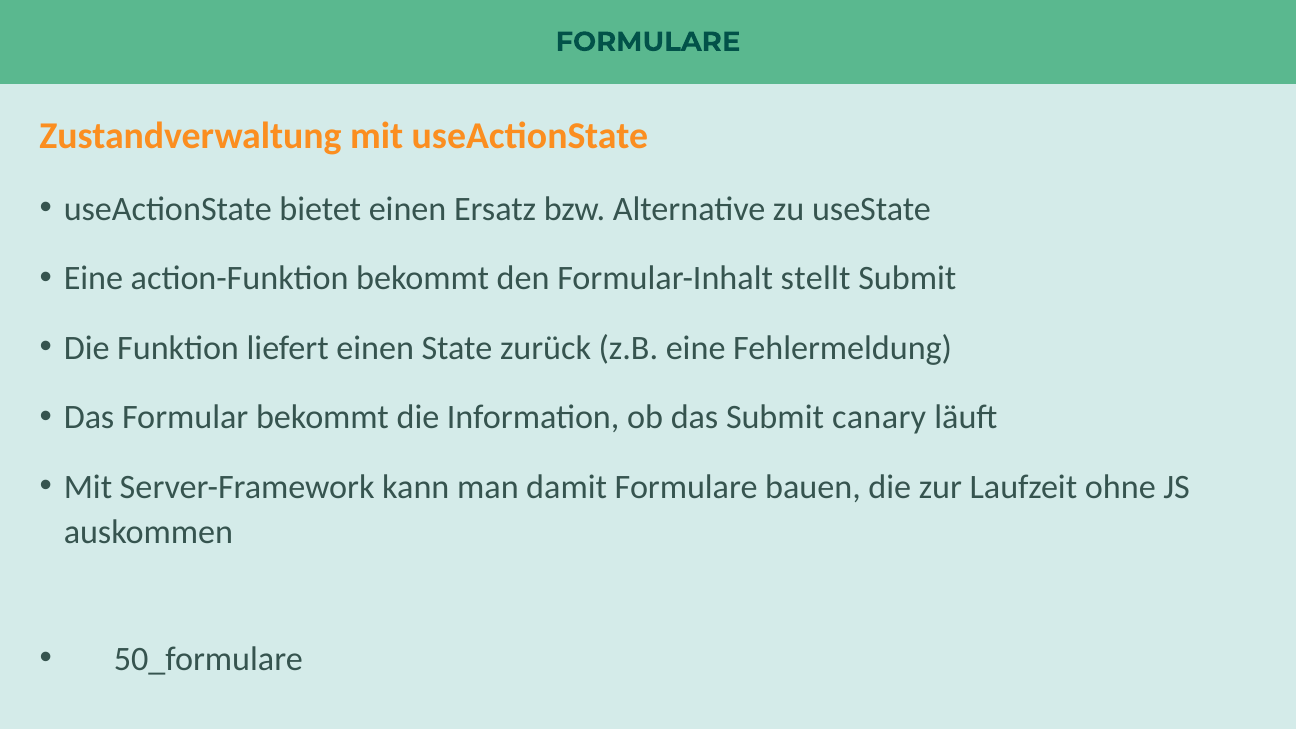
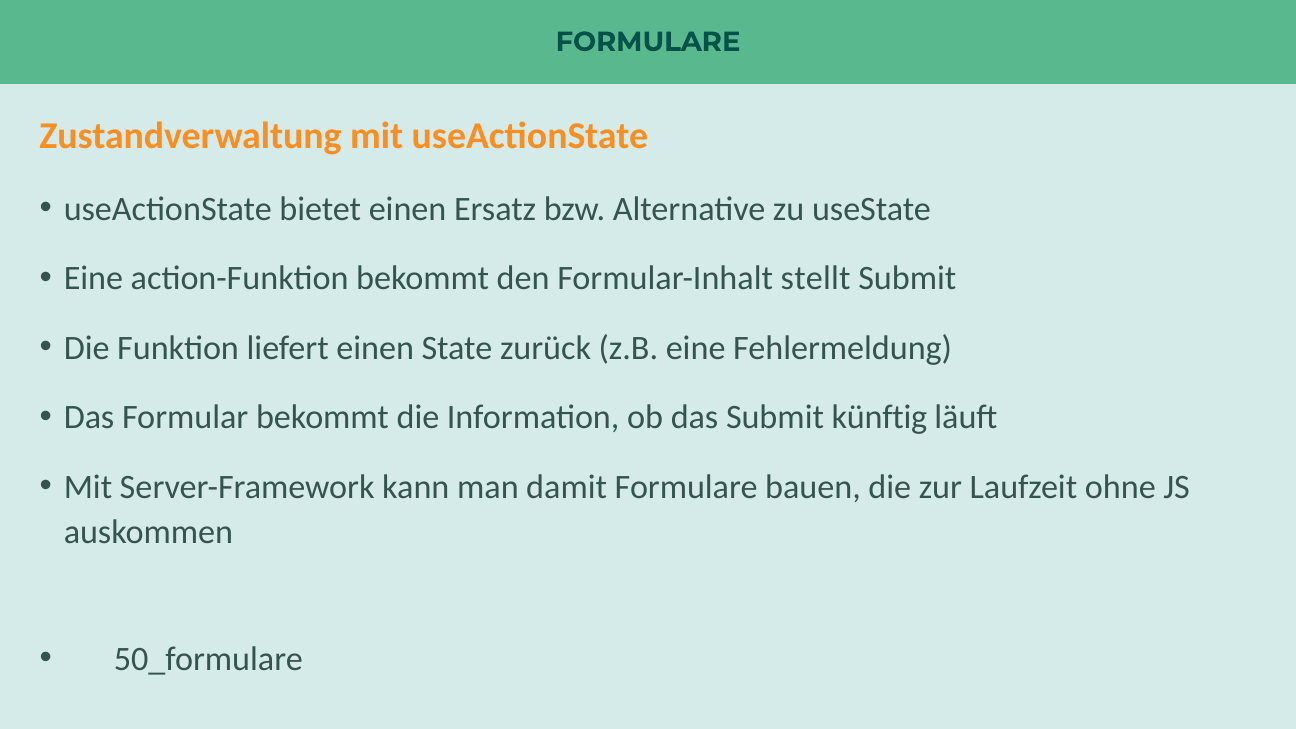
canary: canary -> künftig (879, 417)
